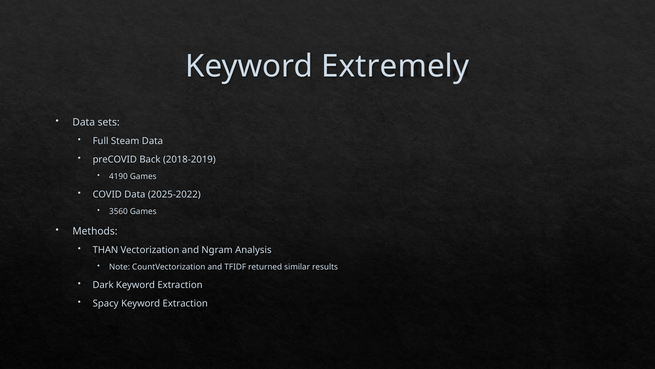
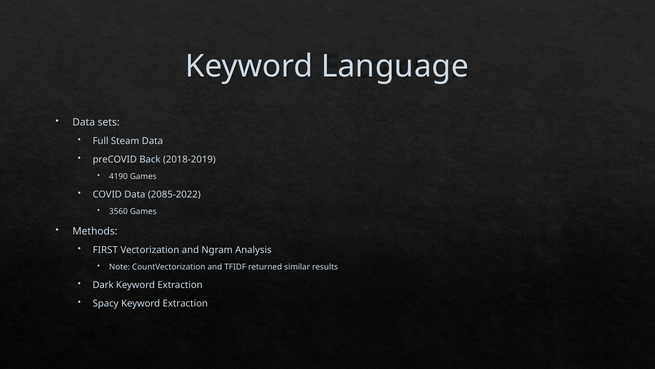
Extremely: Extremely -> Language (395, 66)
2025-2022: 2025-2022 -> 2085-2022 (174, 194)
THAN: THAN -> FIRST (105, 250)
